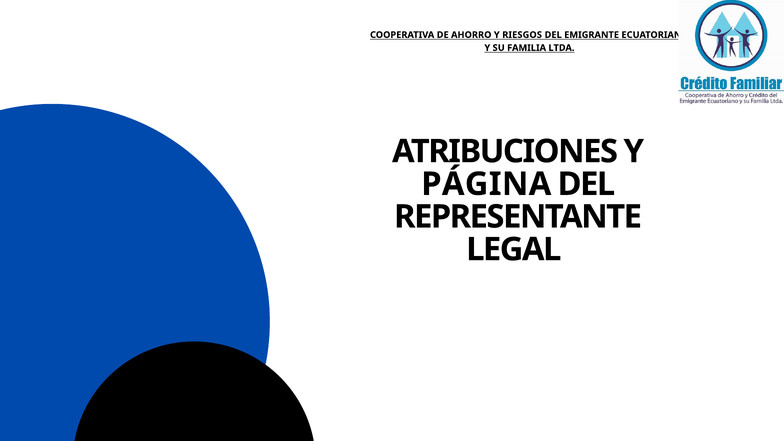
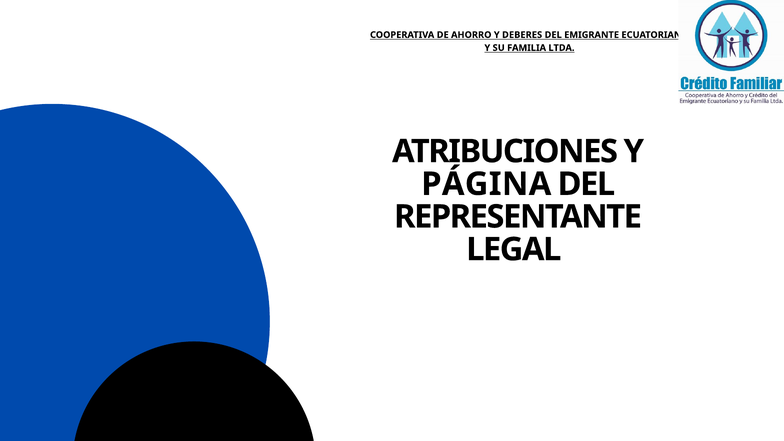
RIESGOS: RIESGOS -> DEBERES (522, 35)
